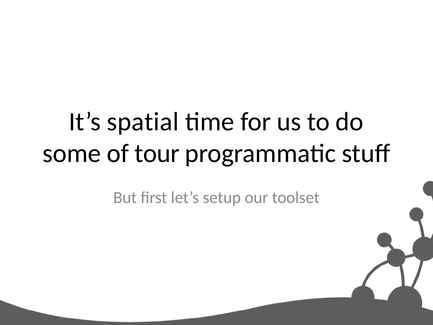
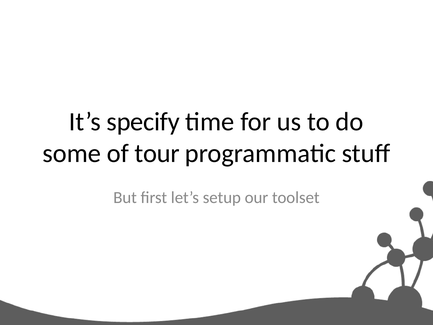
spatial: spatial -> specify (143, 122)
